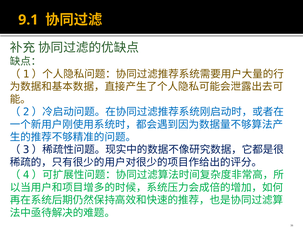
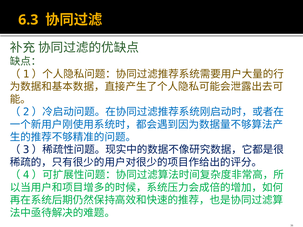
9.1: 9.1 -> 6.3 (28, 20)
